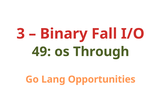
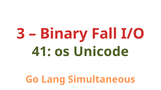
49: 49 -> 41 (41, 52)
Through: Through -> Unicode (101, 52)
Opportunities: Opportunities -> Simultaneous (102, 80)
